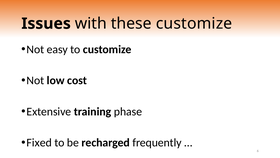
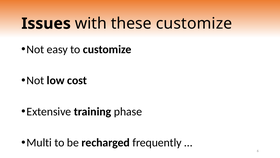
Fixed: Fixed -> Multi (39, 142)
